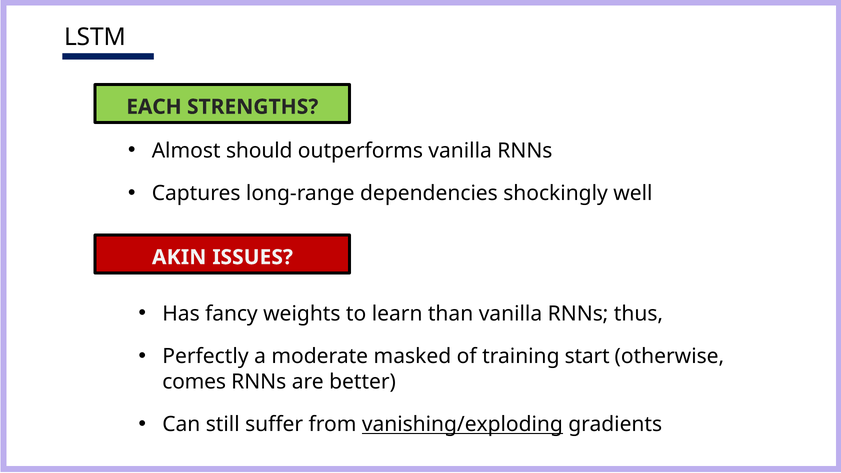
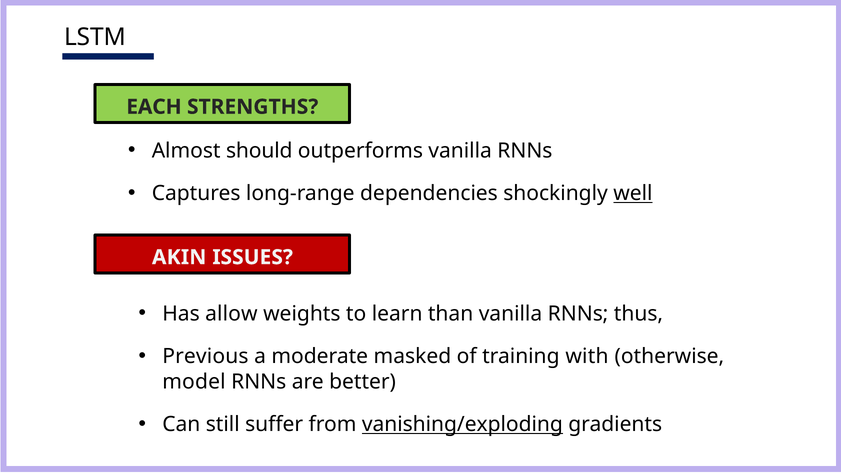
well underline: none -> present (633, 193)
fancy: fancy -> allow (231, 314)
Perfectly: Perfectly -> Previous (205, 356)
start: start -> with (587, 356)
comes: comes -> model (194, 382)
